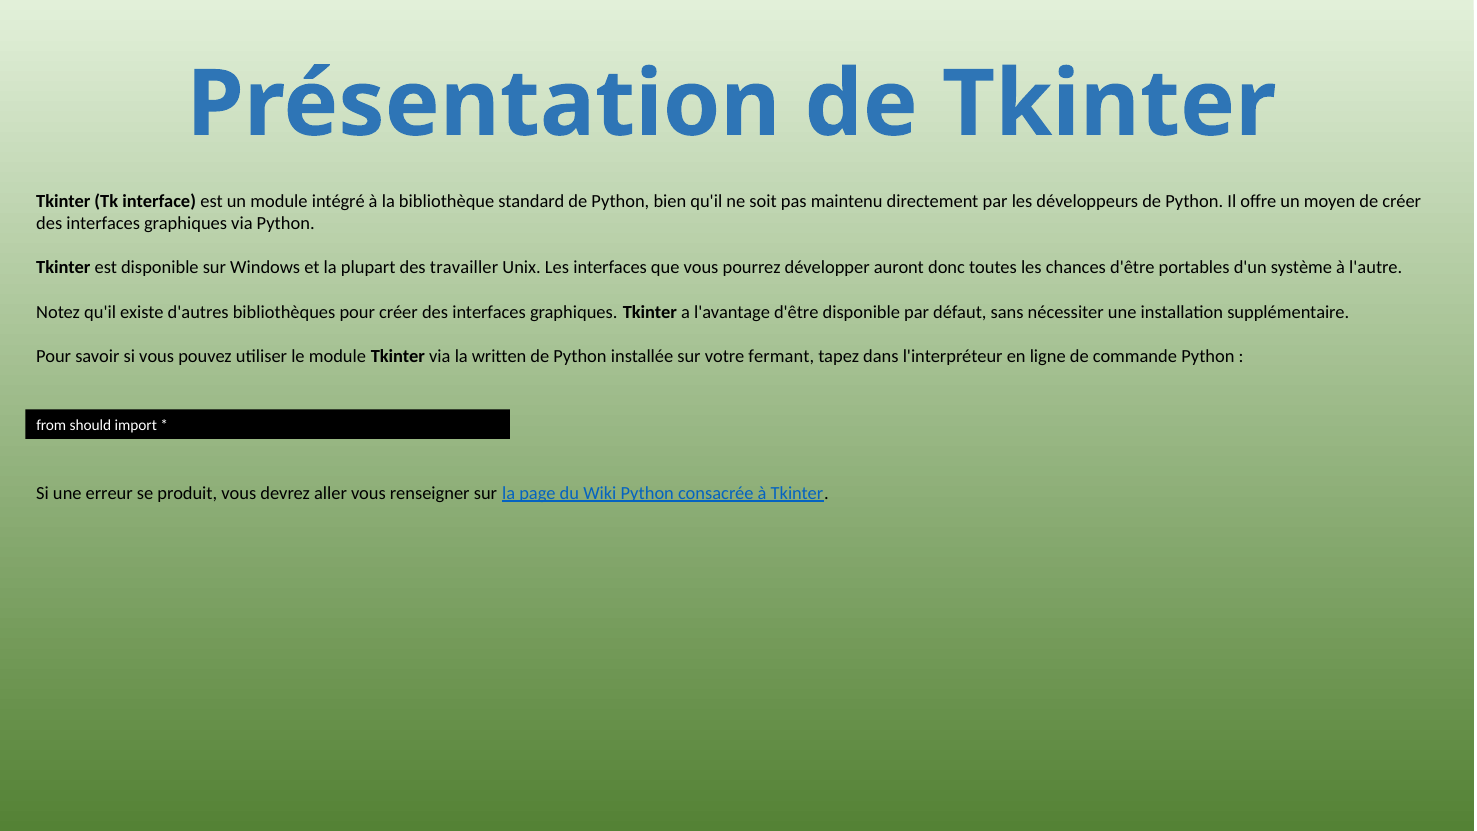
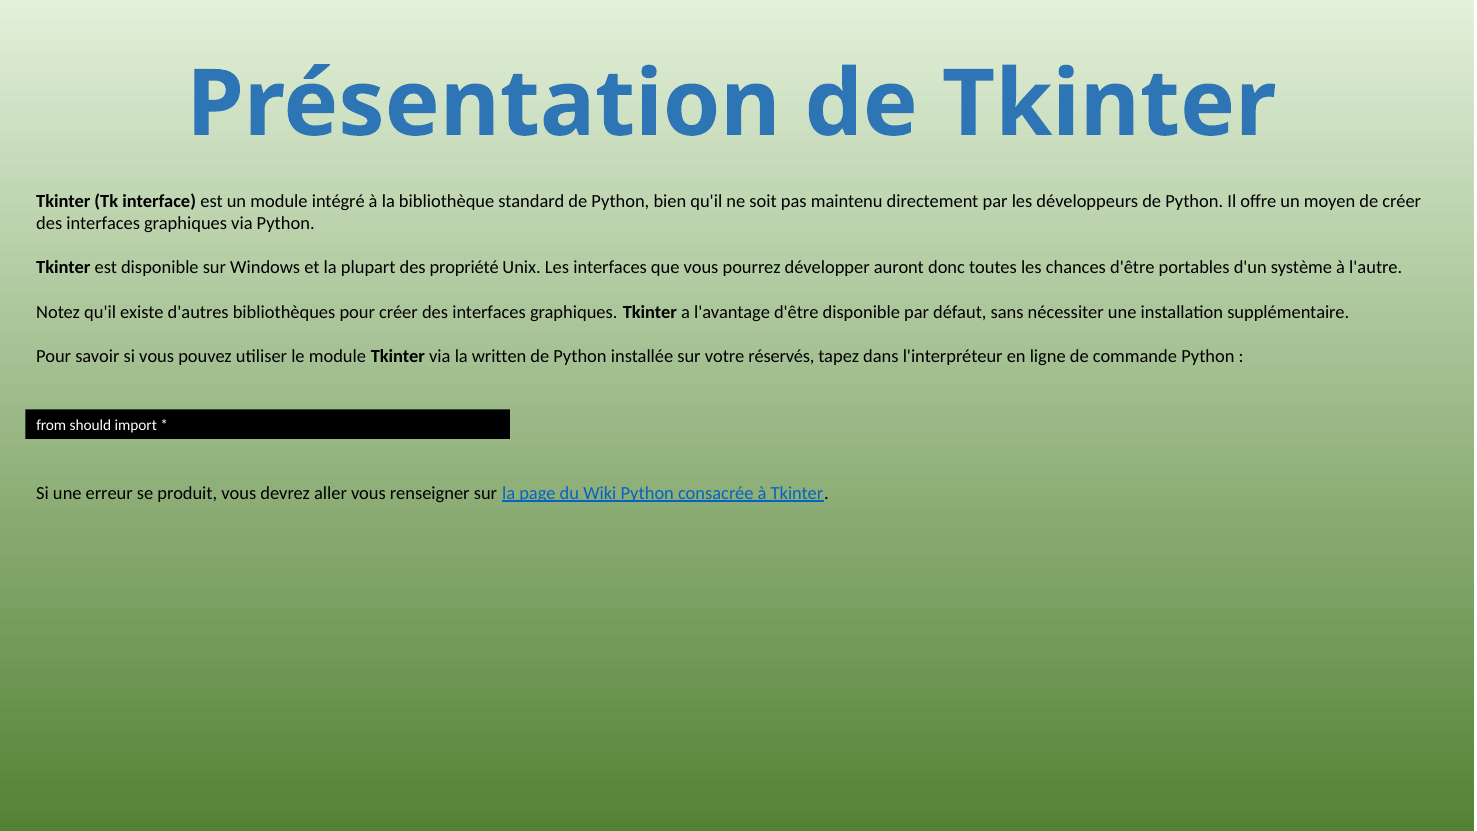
travailler: travailler -> propriété (464, 268)
fermant: fermant -> réservés (781, 356)
